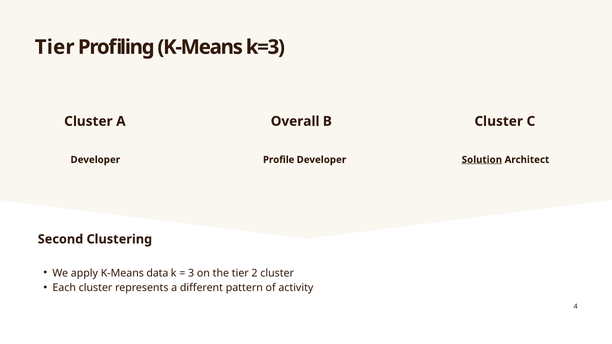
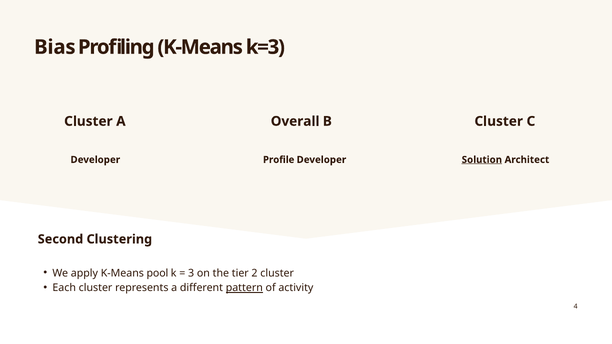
Tier: Tier -> Bias (55, 47)
data: data -> pool (157, 273)
pattern underline: none -> present (244, 288)
